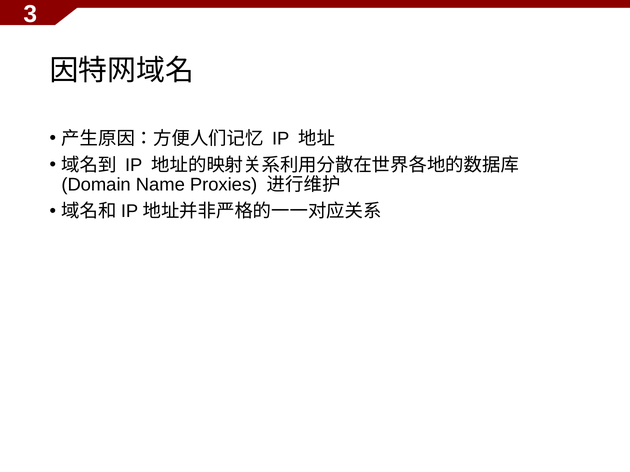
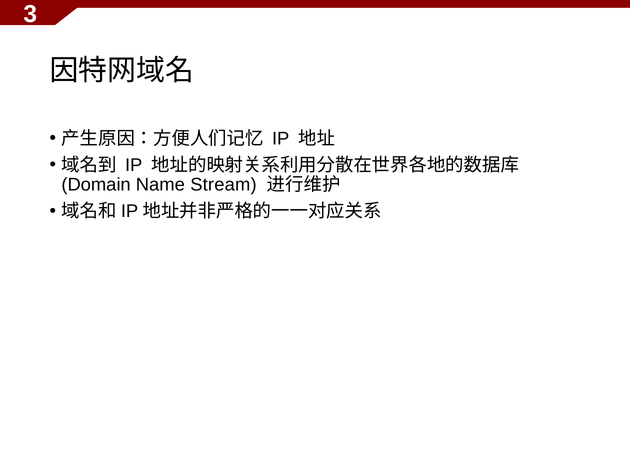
Proxies: Proxies -> Stream (223, 185)
